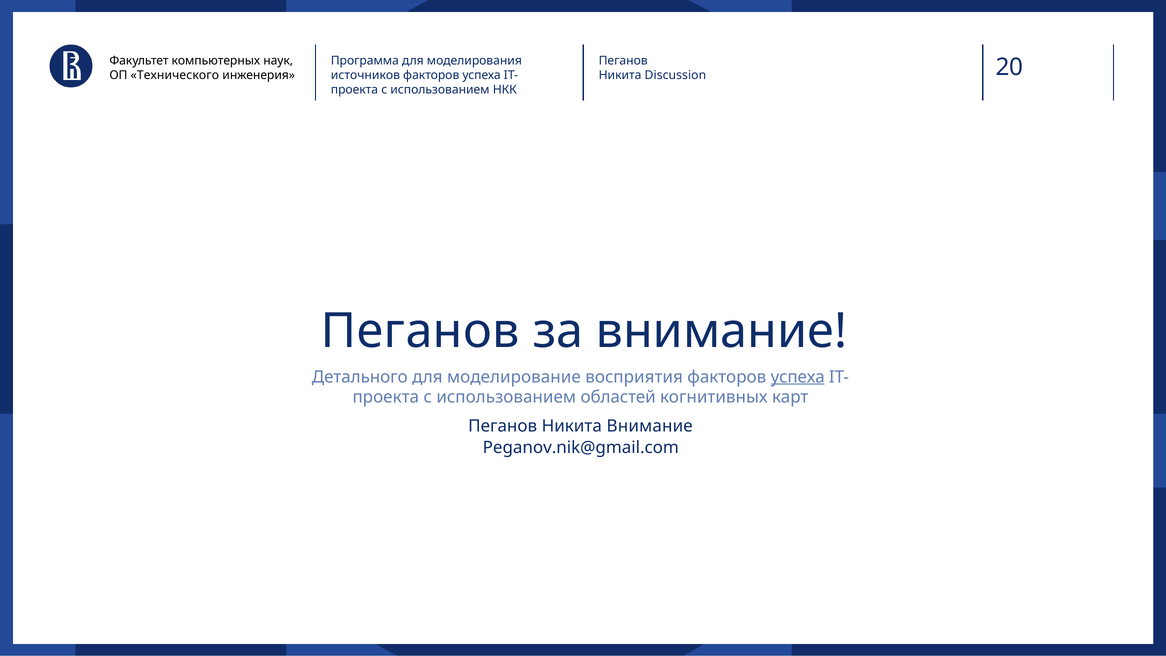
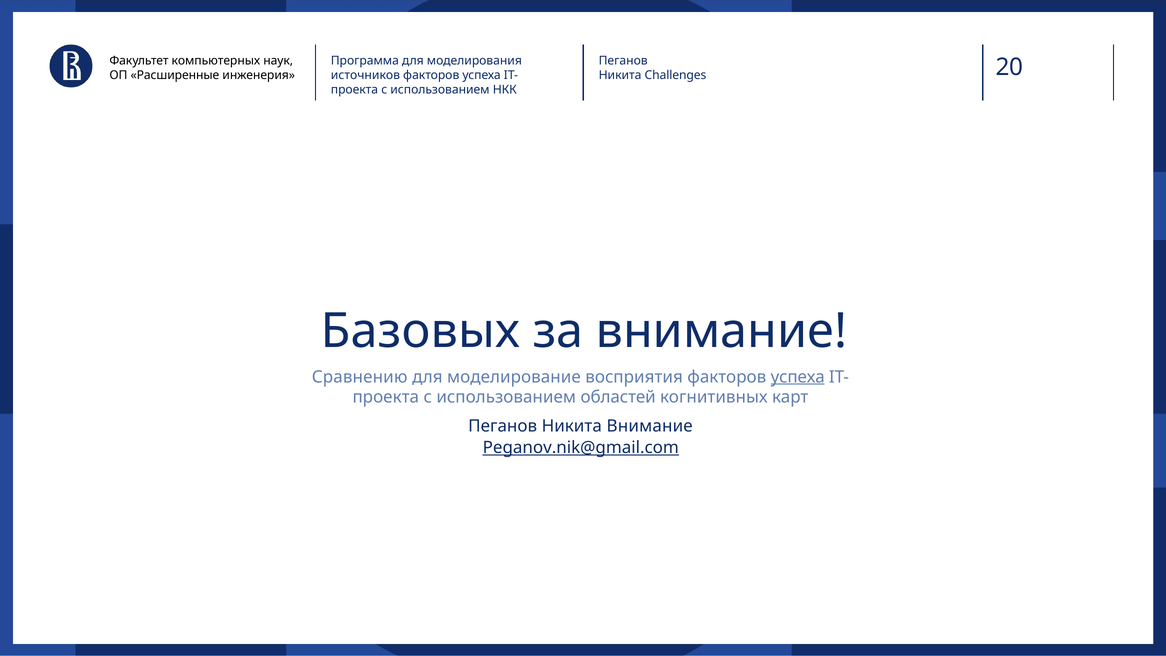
Технического: Технического -> Расширенные (175, 75)
Discussion: Discussion -> Challenges (675, 75)
Пеганов: Пеганов -> Базовых (420, 331)
Детального: Детального -> Сравнению (360, 377)
Peganov.nik@gmail.com underline: none -> present (581, 448)
